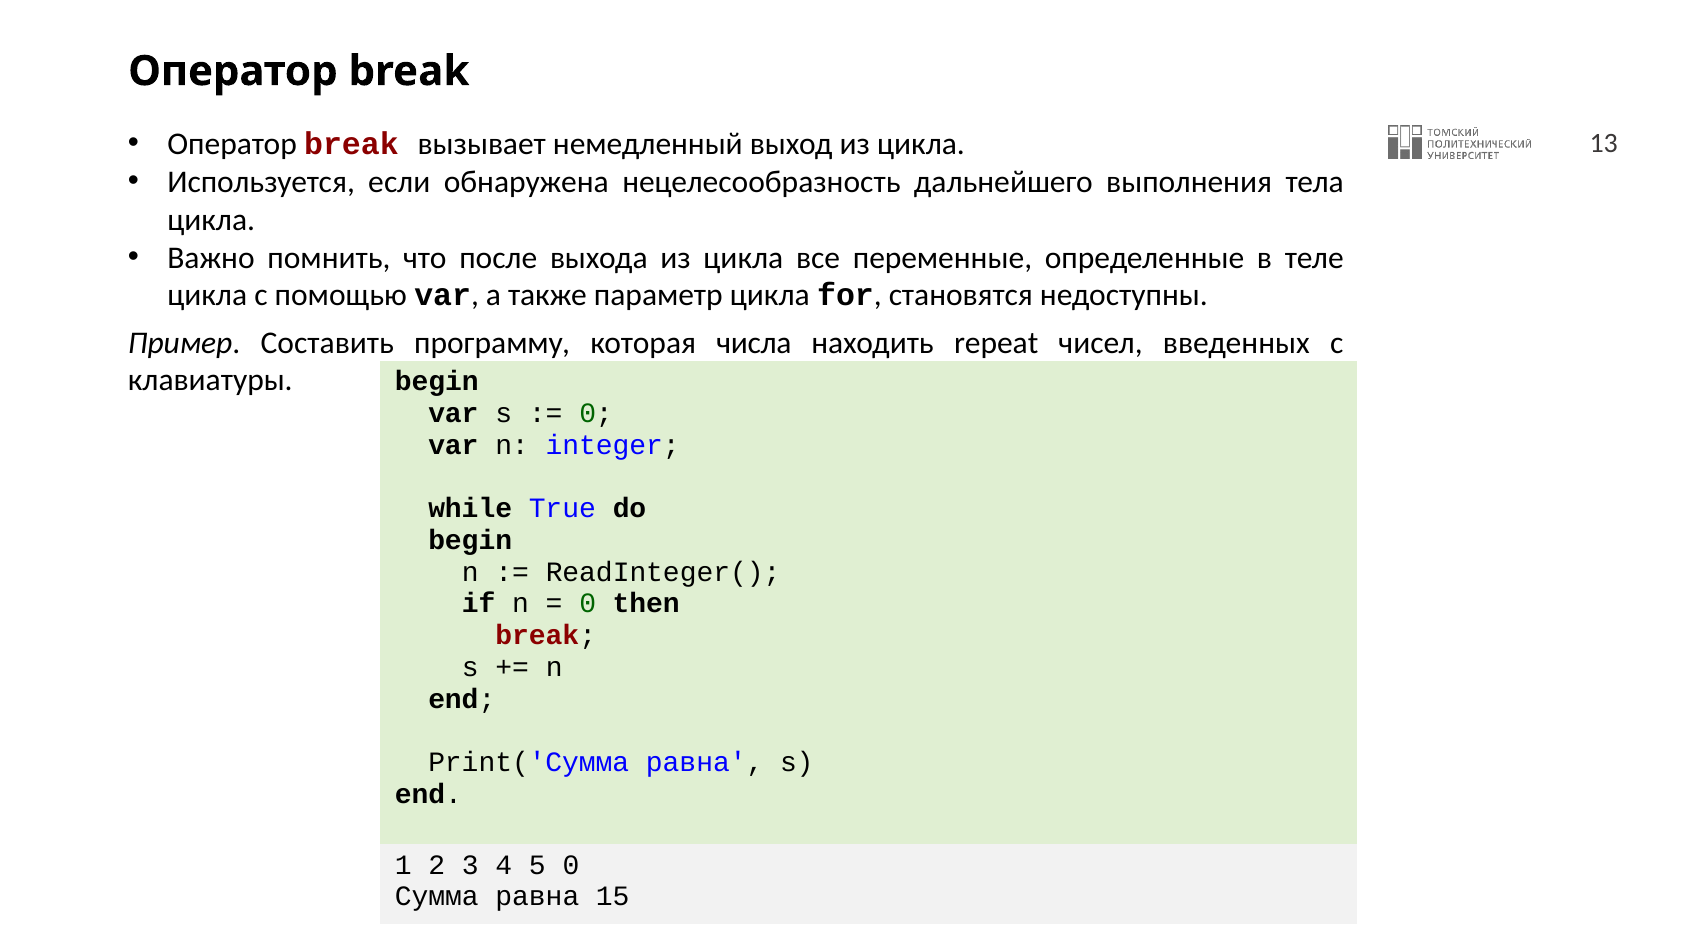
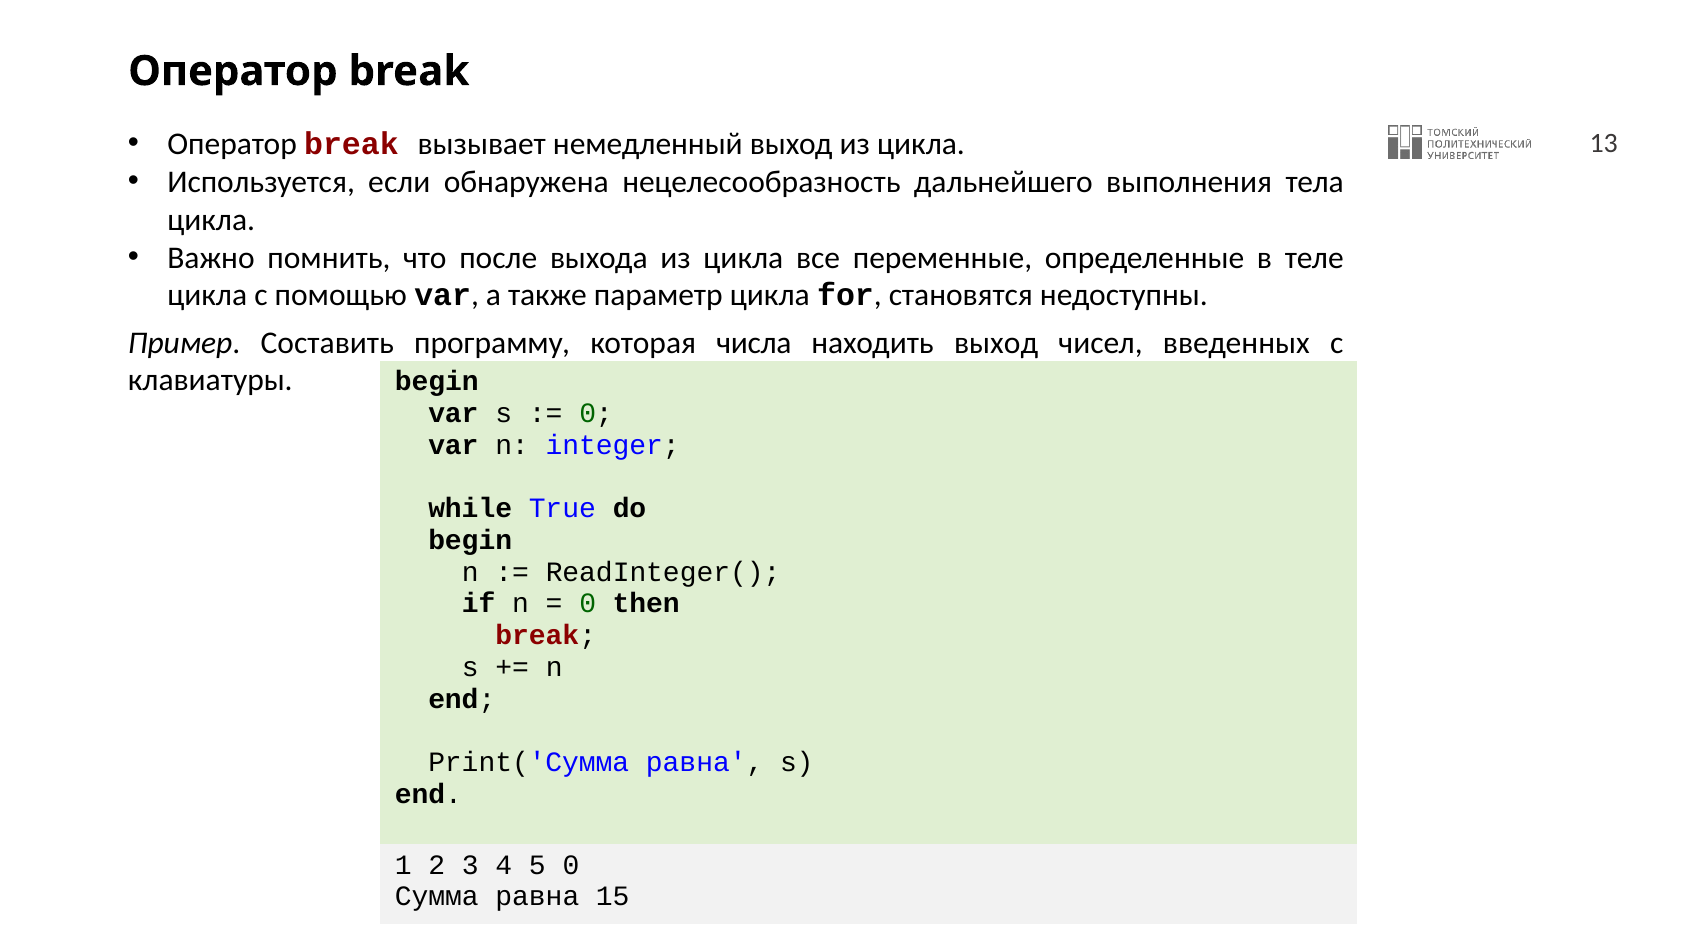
находить repeat: repeat -> выход (996, 343)
